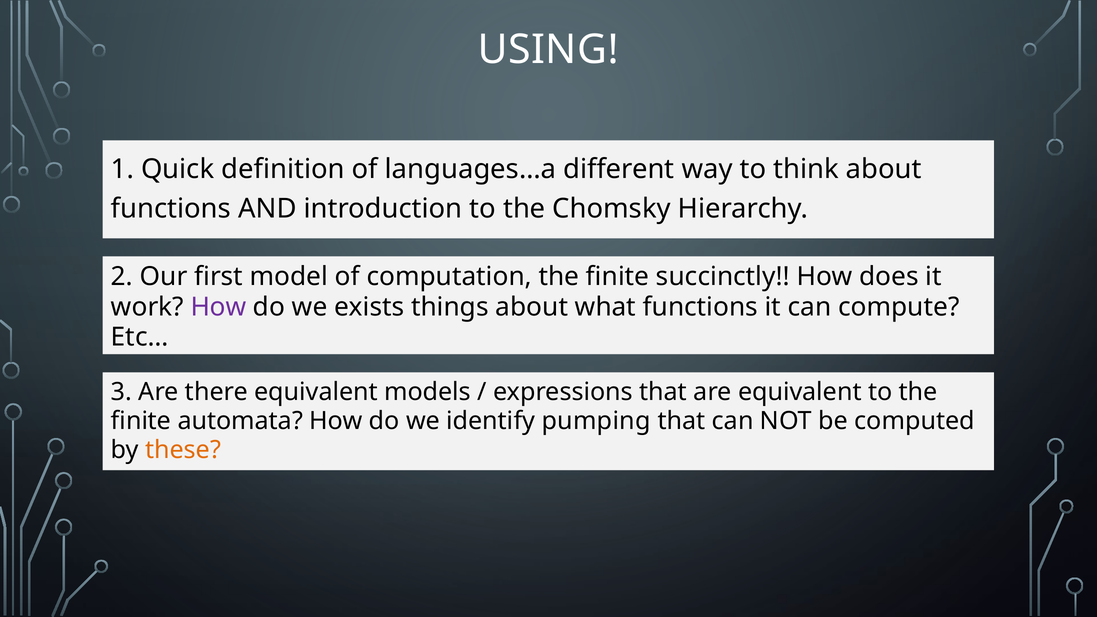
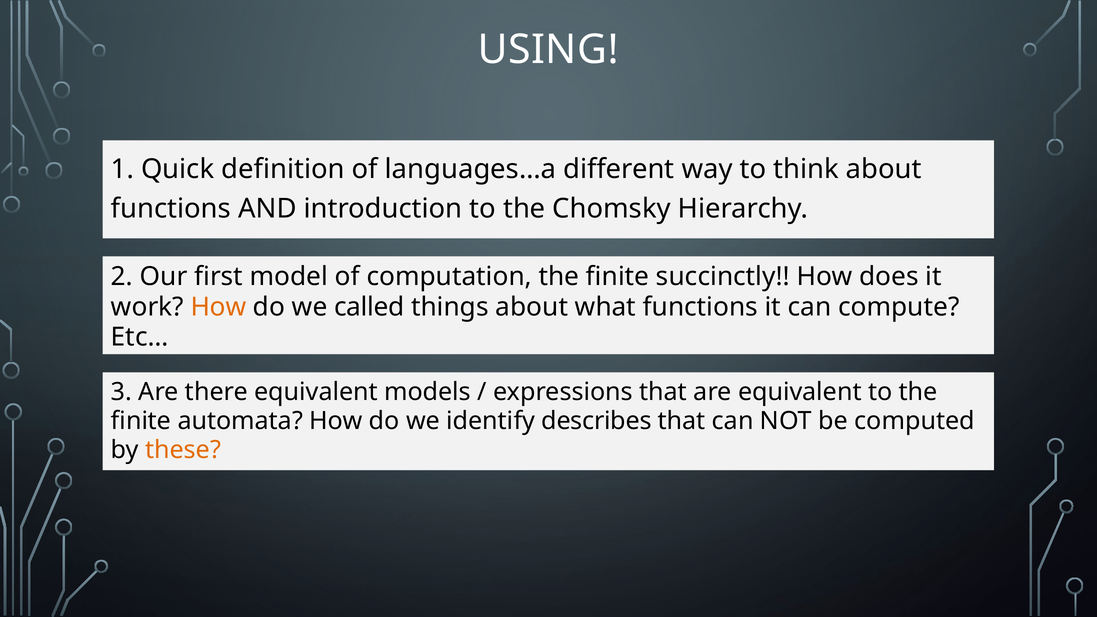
How colour: purple -> orange (218, 307)
exists: exists -> called (369, 307)
pumping: pumping -> describes (596, 421)
